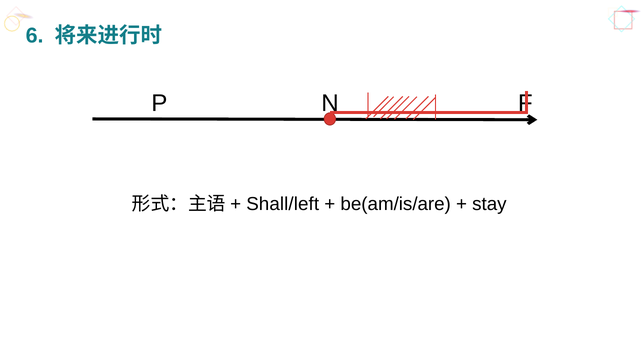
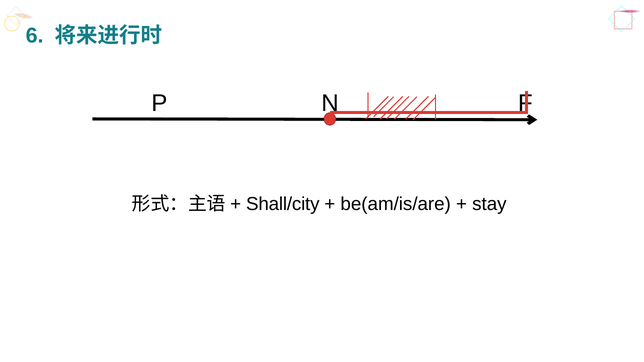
Shall/left: Shall/left -> Shall/city (283, 204)
